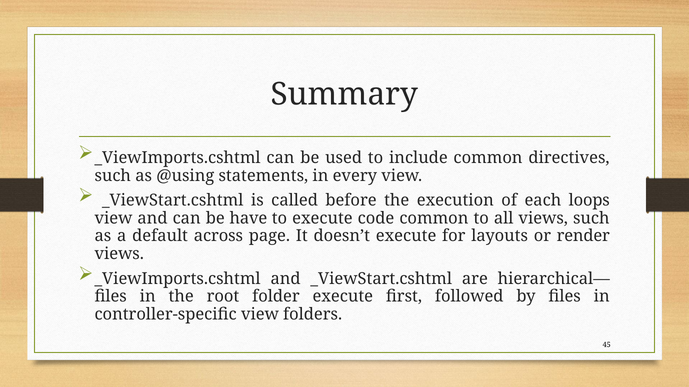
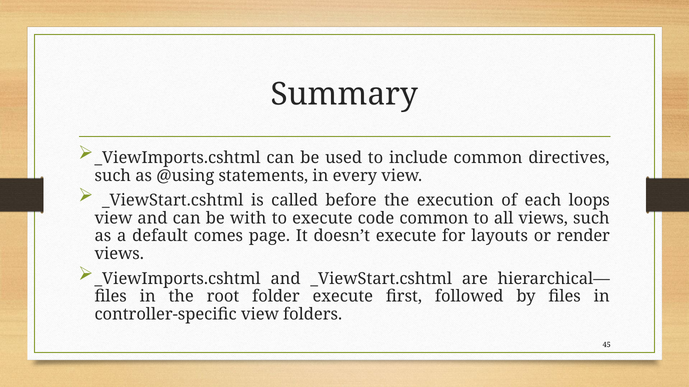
have: have -> with (248, 219)
across: across -> comes (218, 236)
